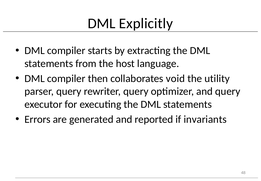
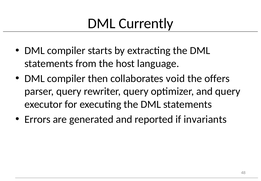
Explicitly: Explicitly -> Currently (146, 23)
utility: utility -> offers (217, 78)
